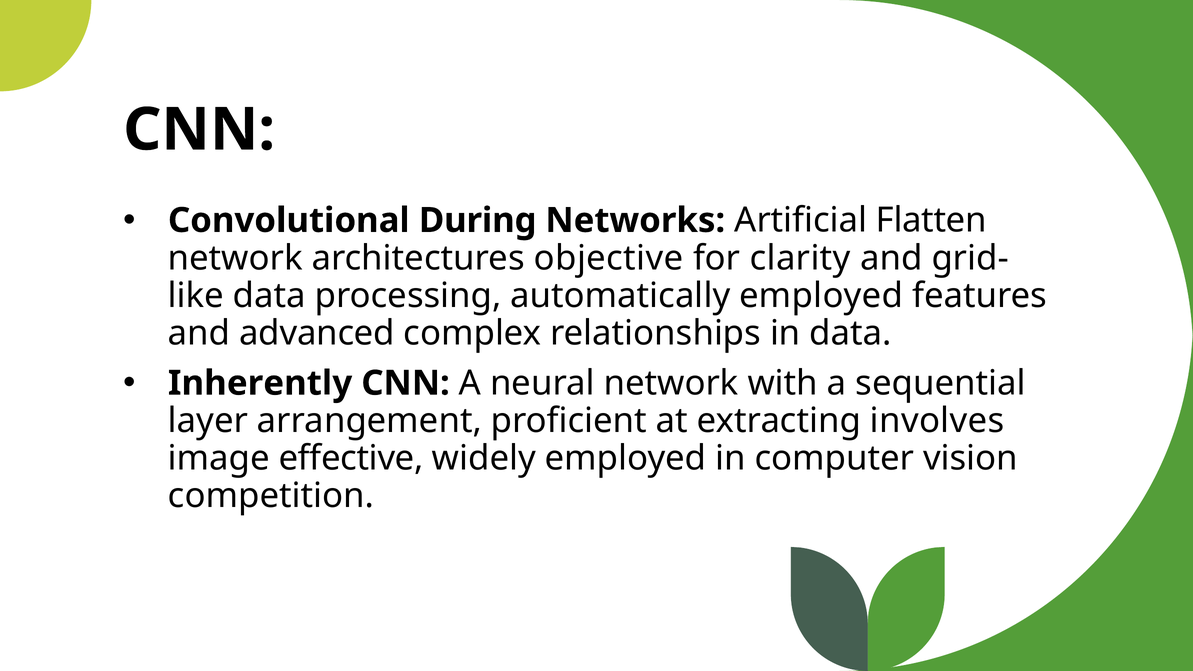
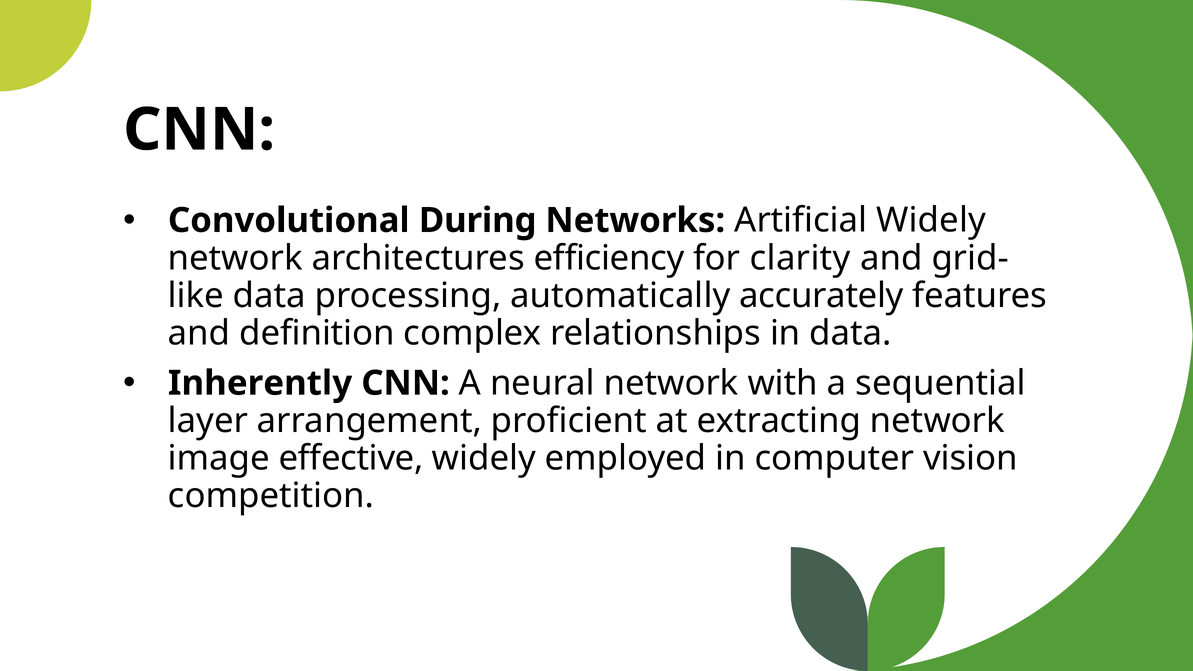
Artificial Flatten: Flatten -> Widely (931, 220)
objective: objective -> efficiency (609, 258)
automatically employed: employed -> accurately (821, 296)
advanced: advanced -> definition (317, 333)
extracting involves: involves -> network (937, 421)
